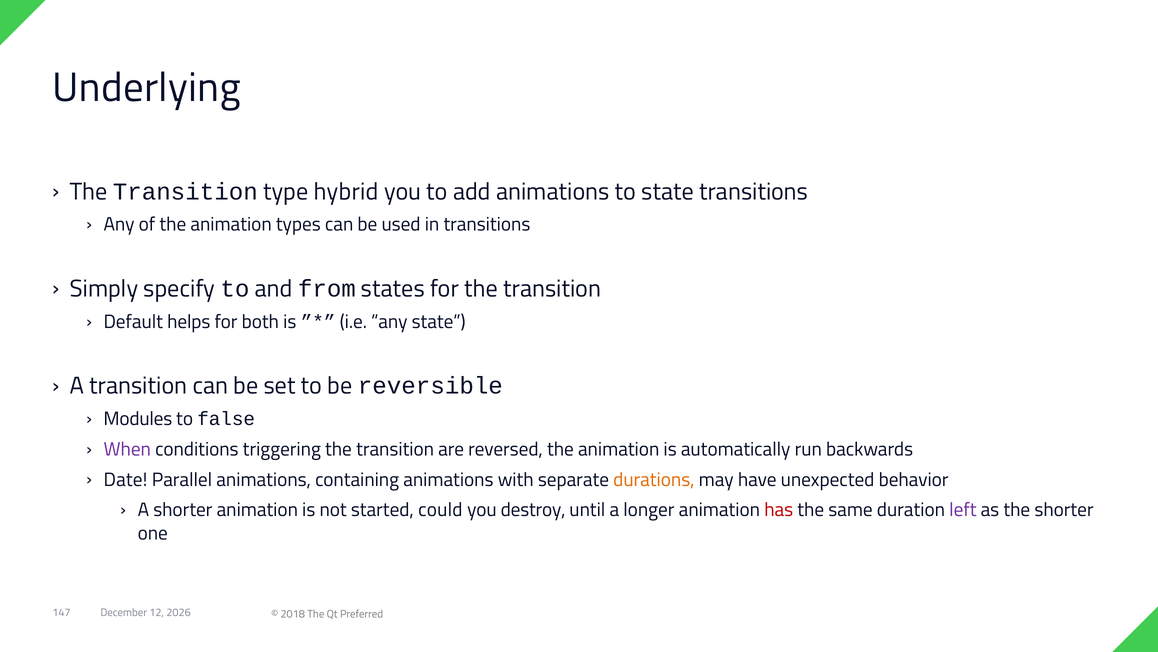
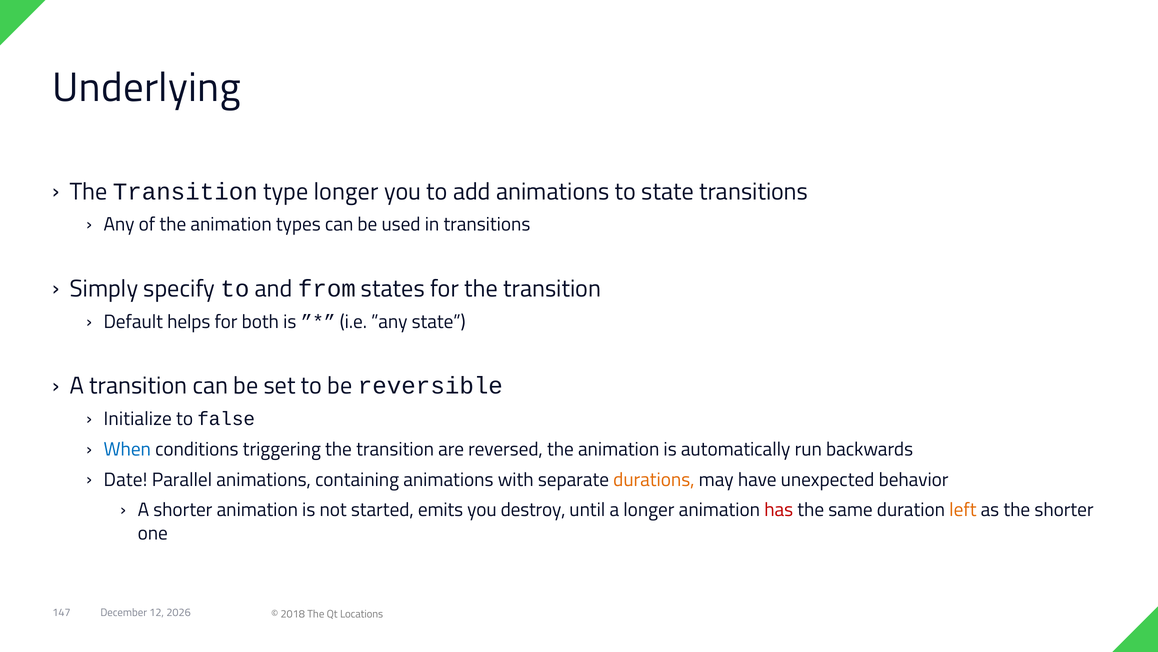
type hybrid: hybrid -> longer (346, 191)
Modules: Modules -> Initialize (138, 418)
When colour: purple -> blue (127, 449)
could: could -> emits (441, 510)
left colour: purple -> orange (963, 510)
Preferred: Preferred -> Locations (362, 614)
